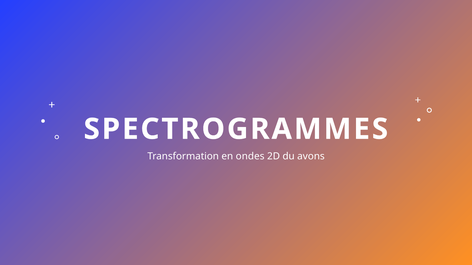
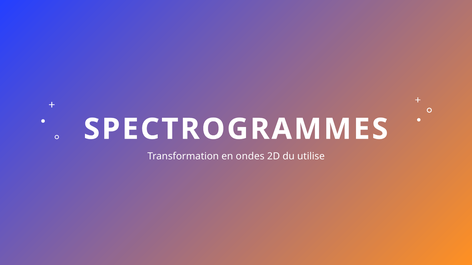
avons: avons -> utilise (311, 156)
